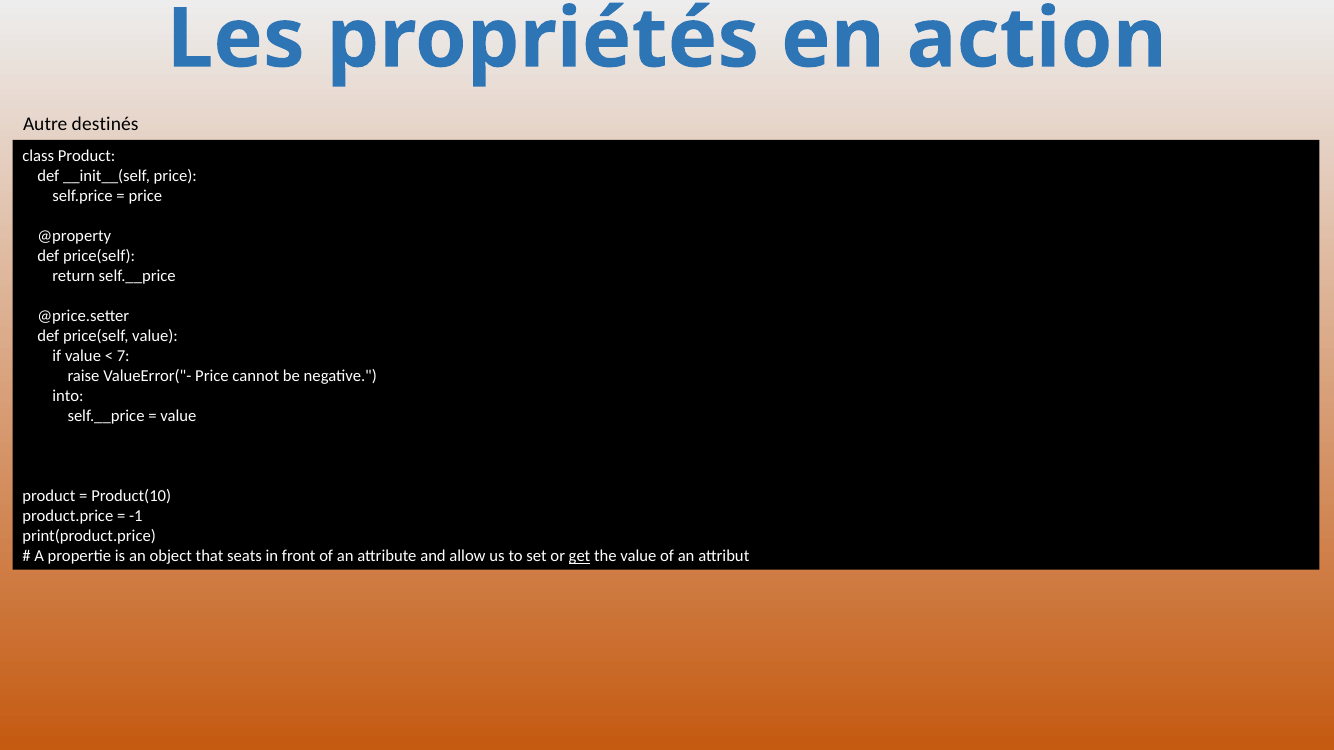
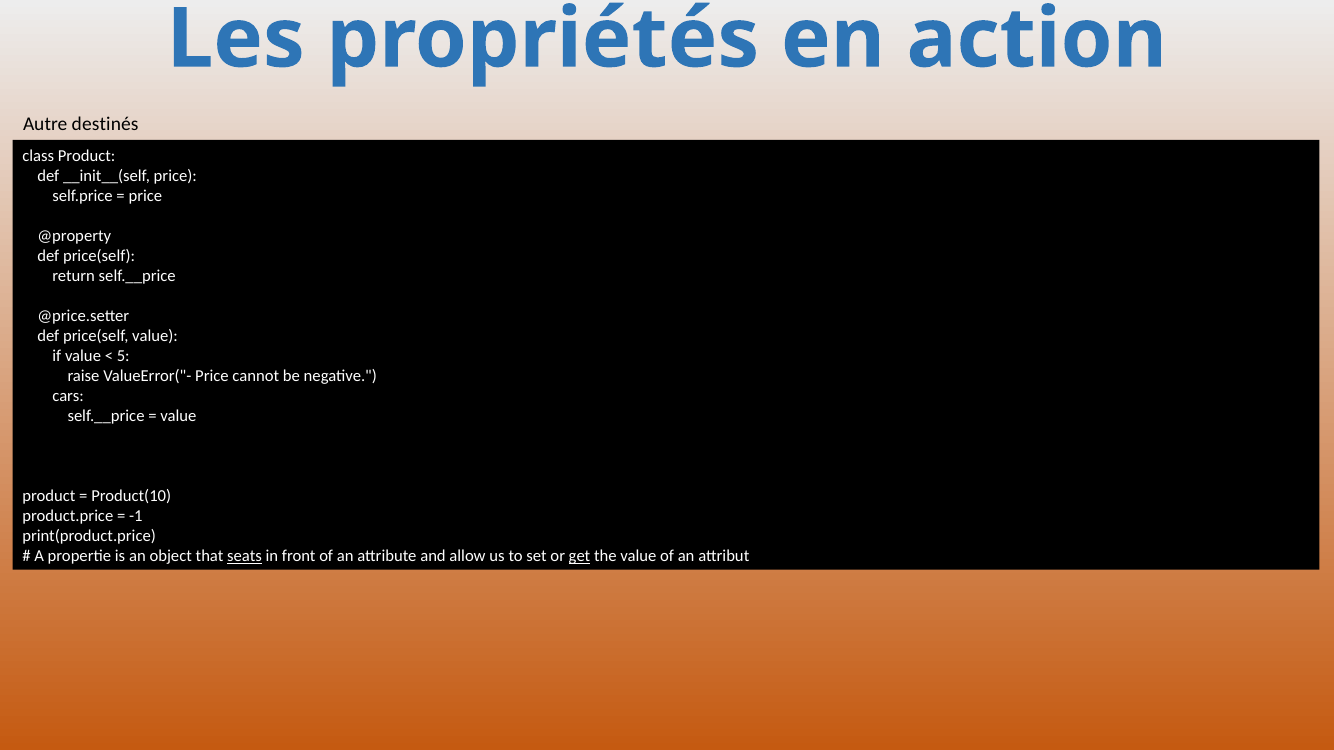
7: 7 -> 5 (123, 356)
into: into -> cars (68, 396)
seats underline: none -> present (245, 556)
